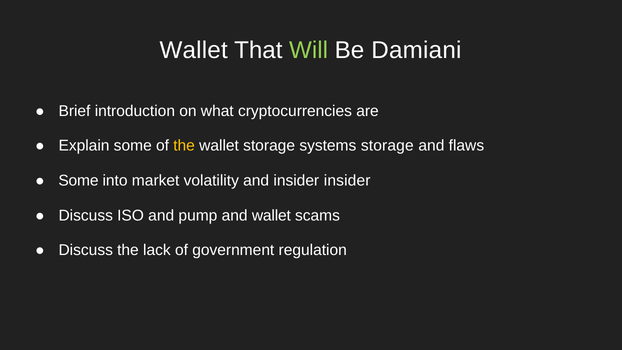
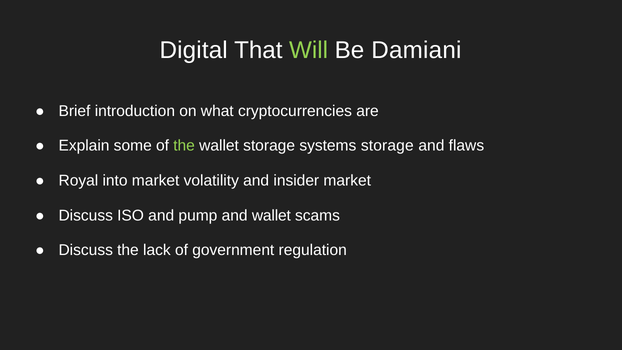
Wallet: Wallet -> Digital (194, 50)
the colour: yellow -> light green (184, 146)
Some: Some -> Royal (78, 181)
insider insider: insider -> market (347, 181)
